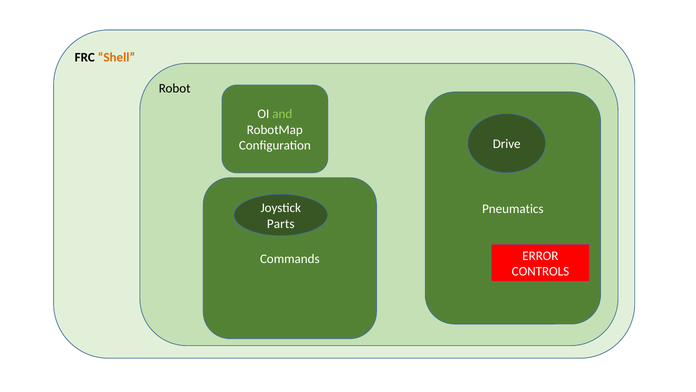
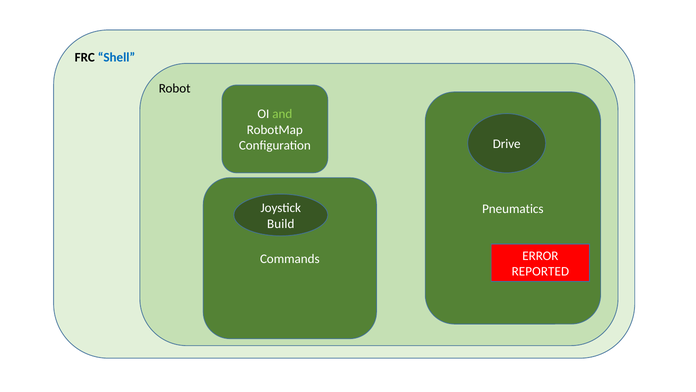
Shell colour: orange -> blue (117, 57)
Parts: Parts -> Build (281, 223)
CONTROLS: CONTROLS -> REPORTED (540, 271)
